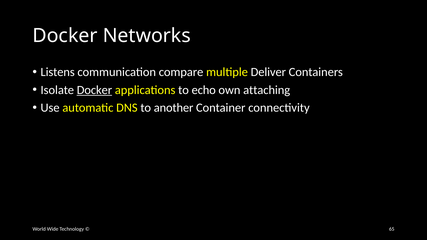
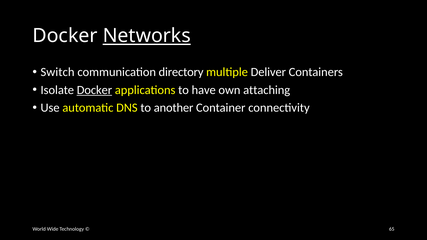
Networks underline: none -> present (147, 36)
Listens: Listens -> Switch (58, 72)
compare: compare -> directory (181, 72)
echo: echo -> have (204, 90)
